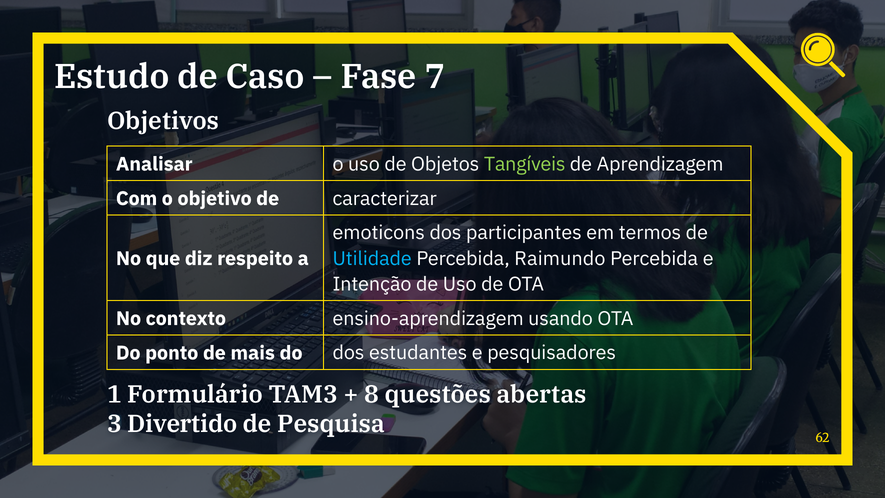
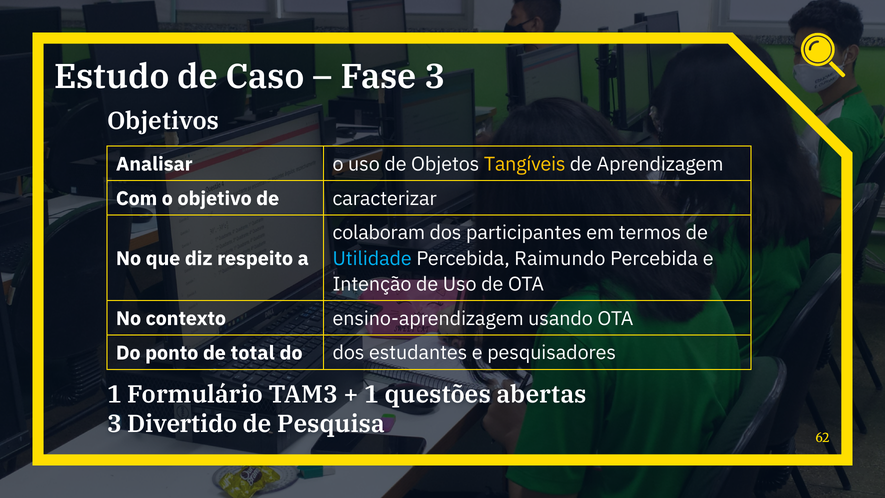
Fase 7: 7 -> 3 (435, 77)
Tangíveis colour: light green -> yellow (525, 164)
emoticons: emoticons -> colaboram (379, 233)
mais: mais -> total (253, 353)
8: 8 -> 1 (372, 394)
